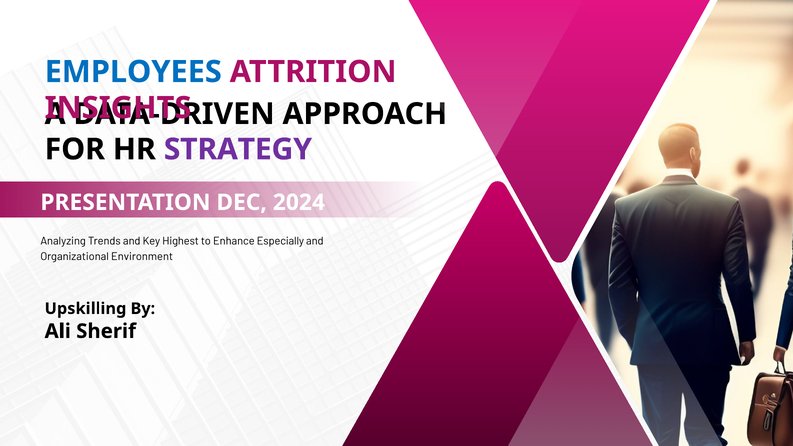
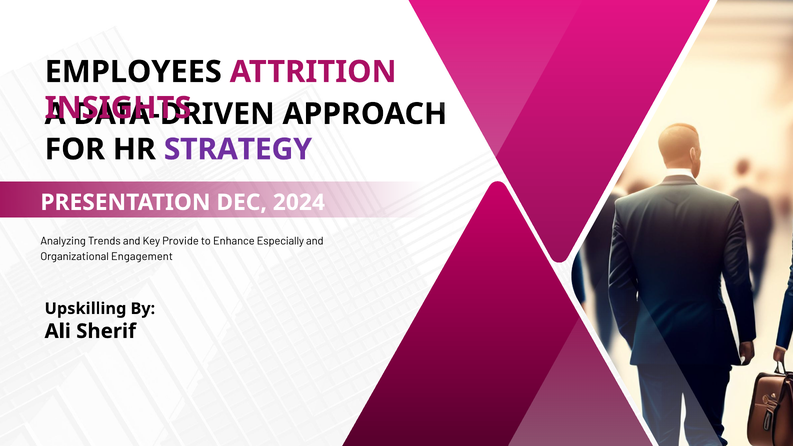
EMPLOYEES colour: blue -> black (133, 72)
Highest: Highest -> Provide (181, 241)
Environment: Environment -> Engagement (142, 257)
